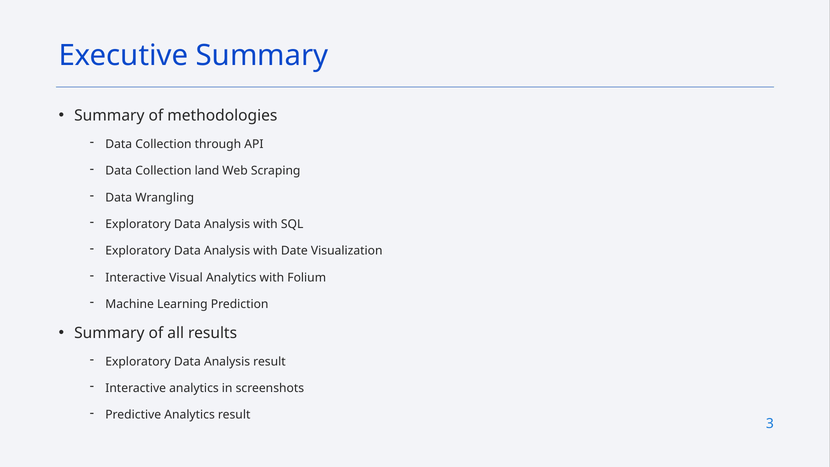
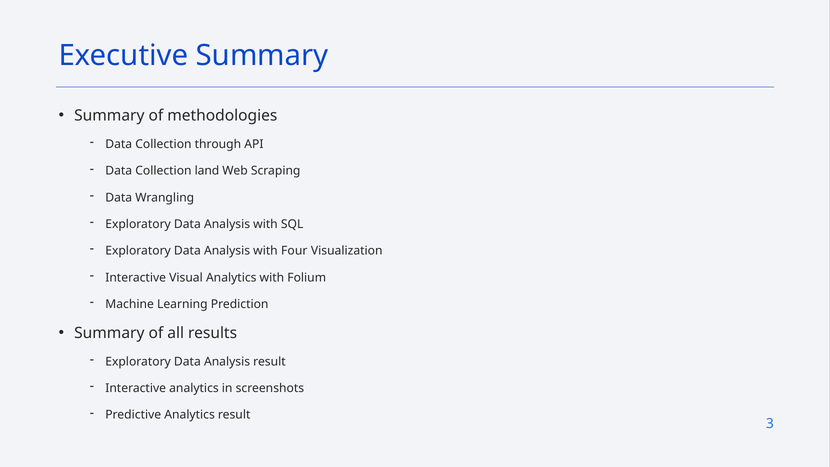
Date: Date -> Four (294, 251)
